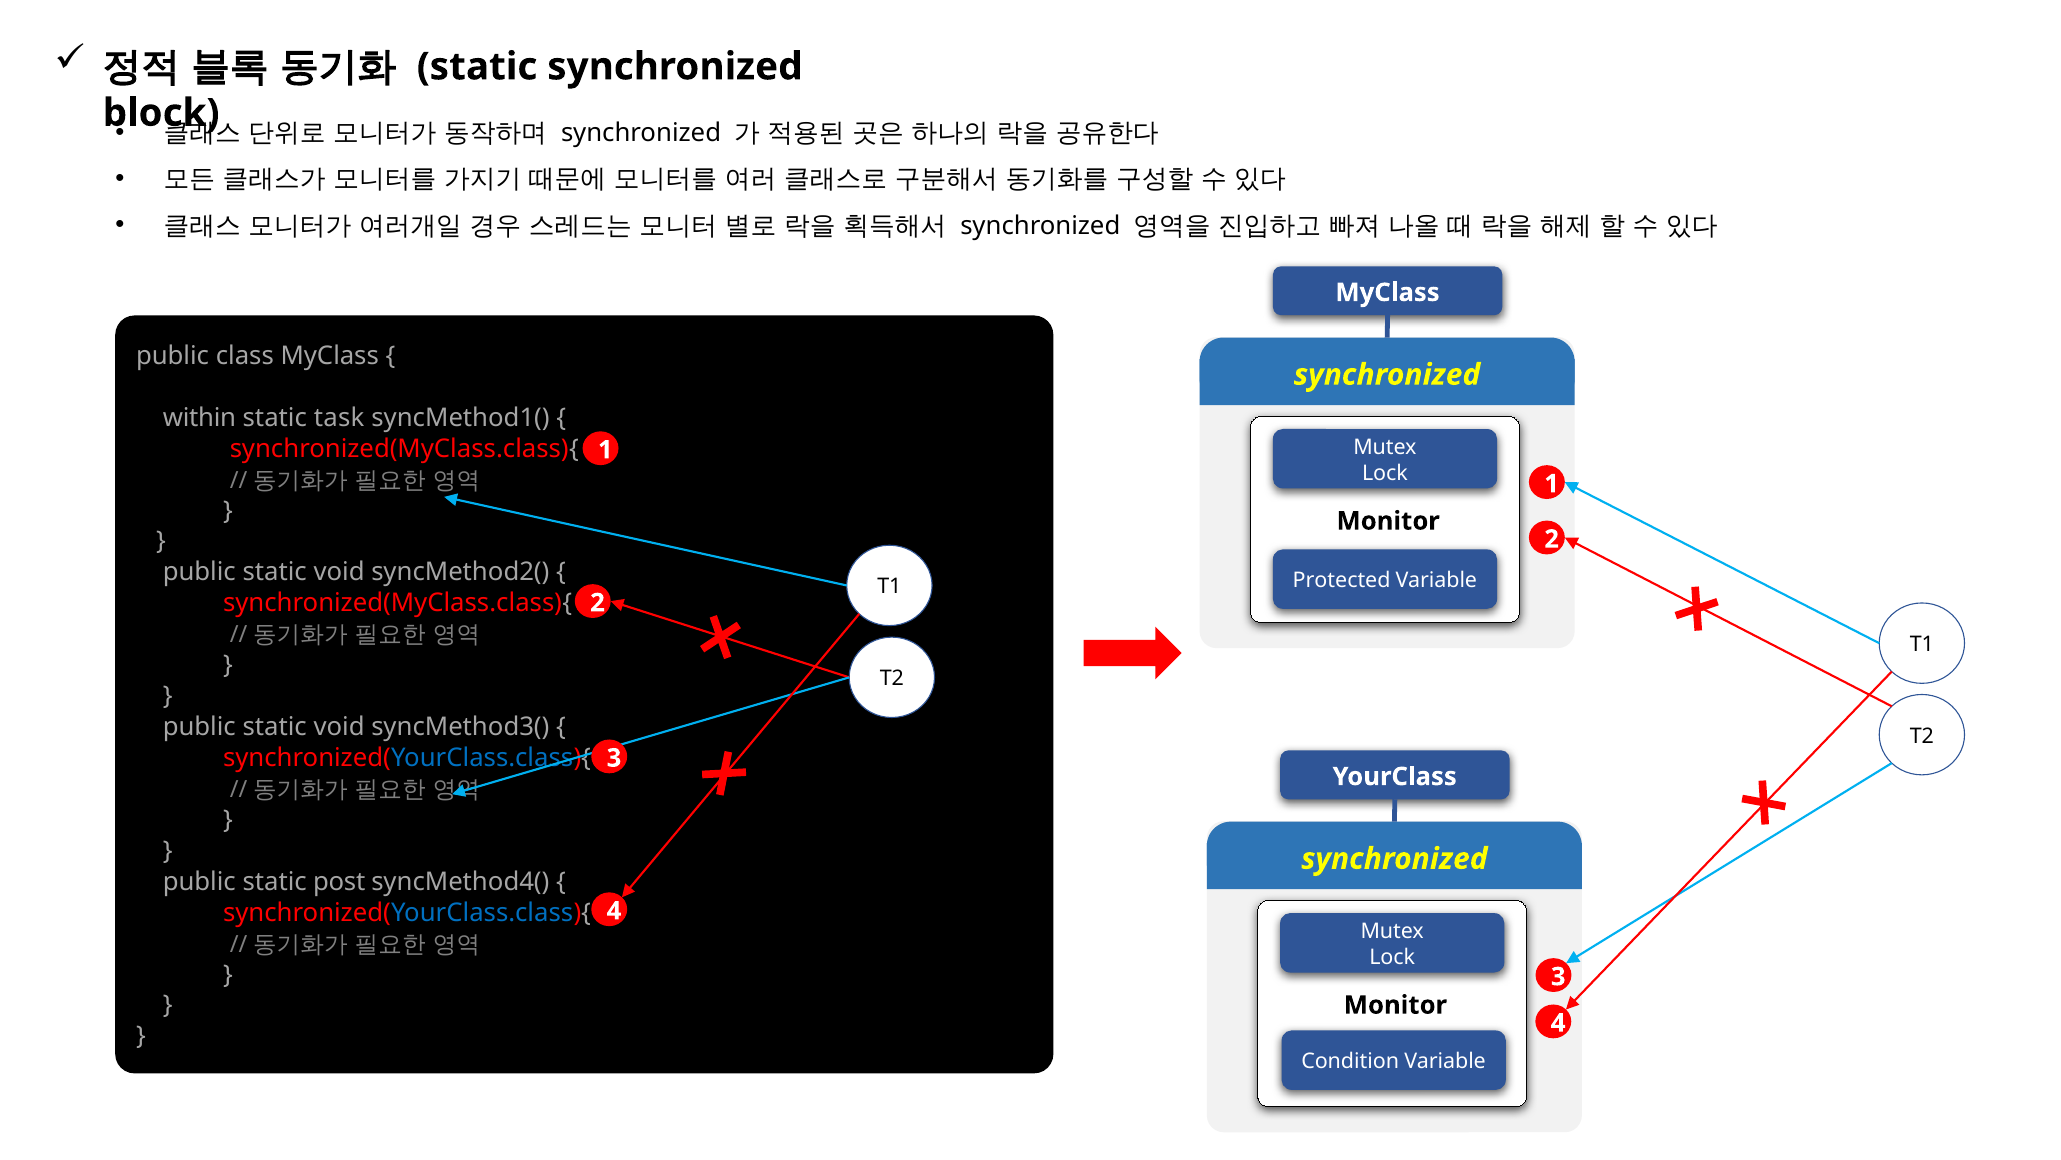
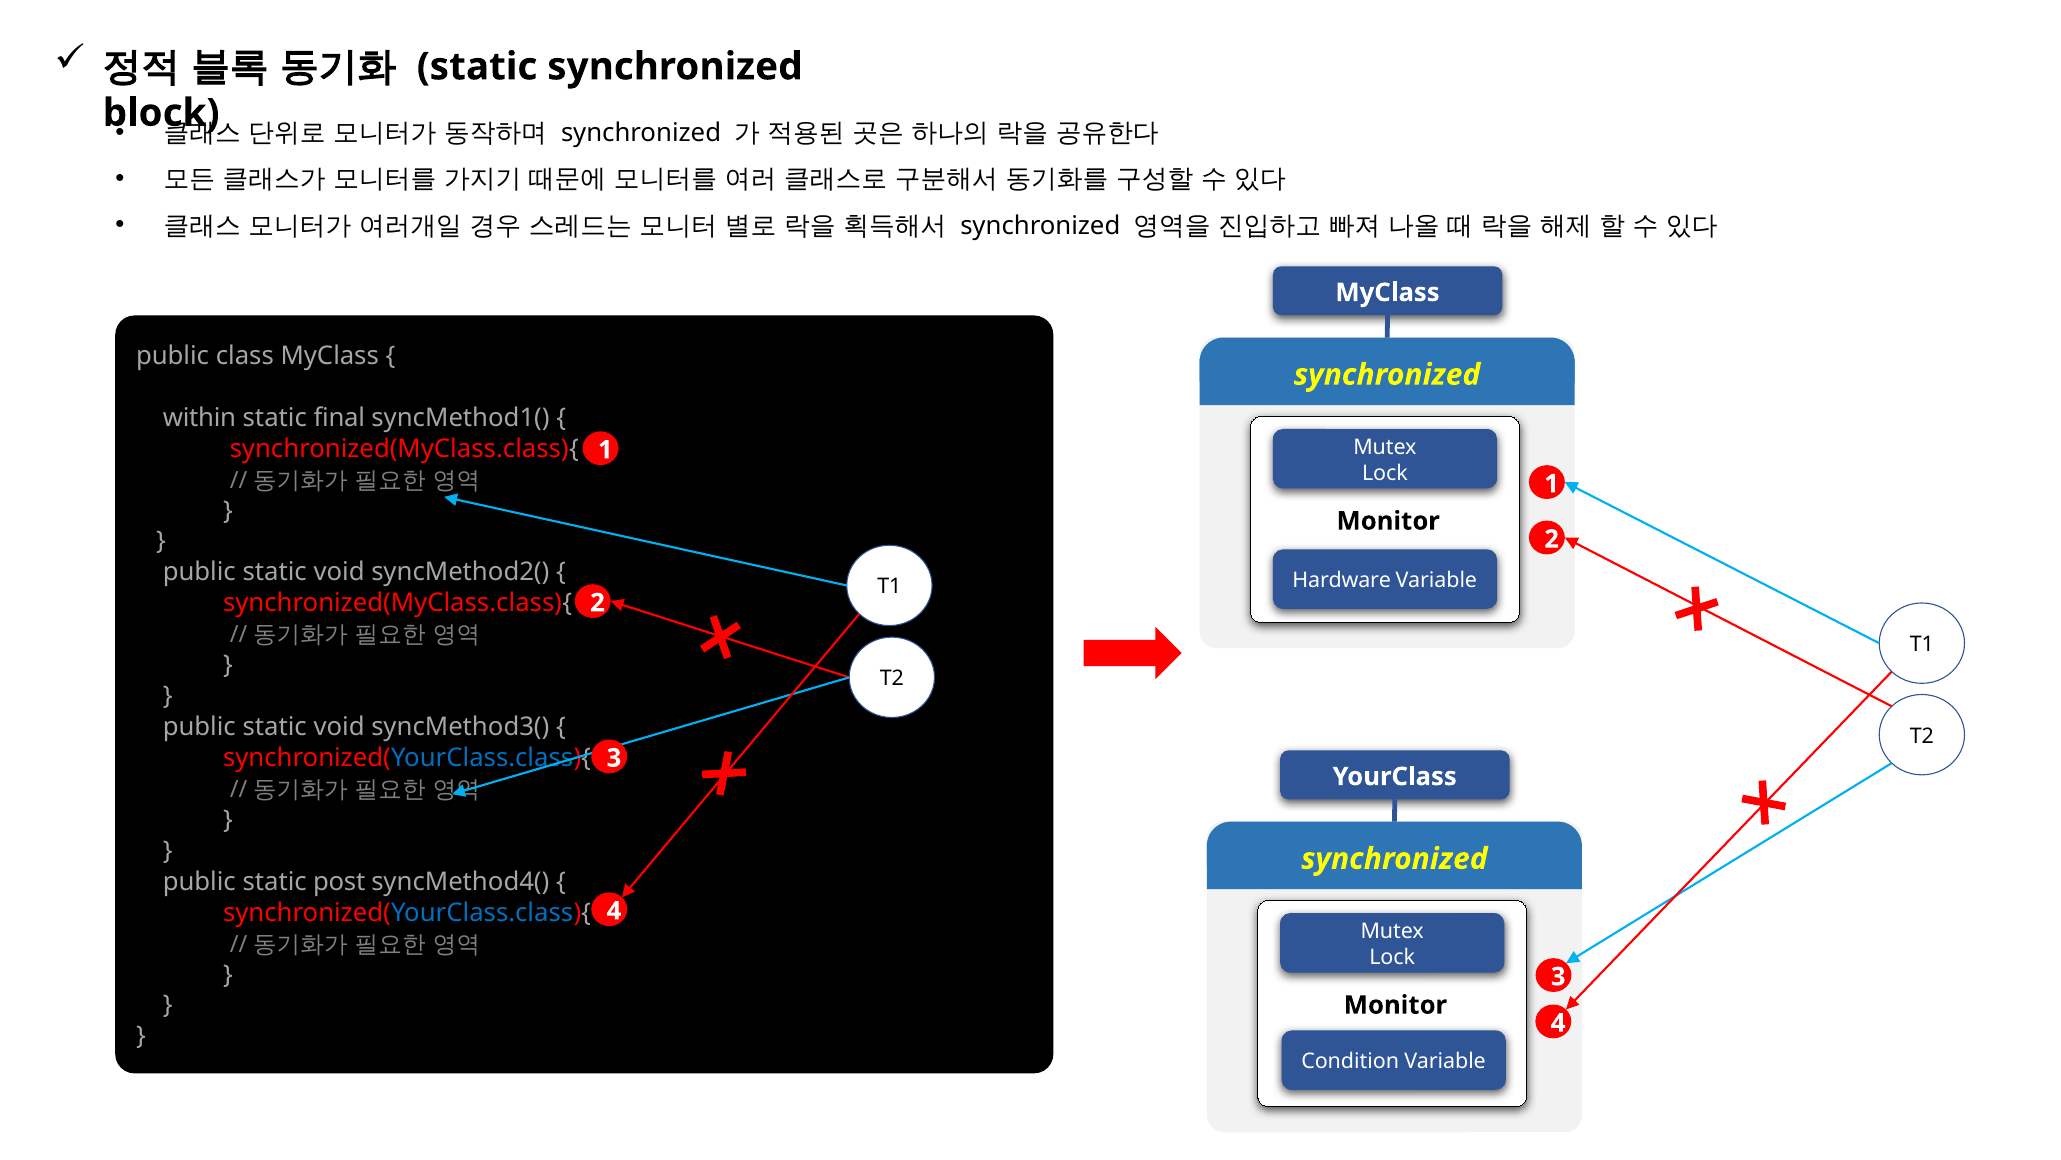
task: task -> final (339, 417)
Protected: Protected -> Hardware (1342, 580)
